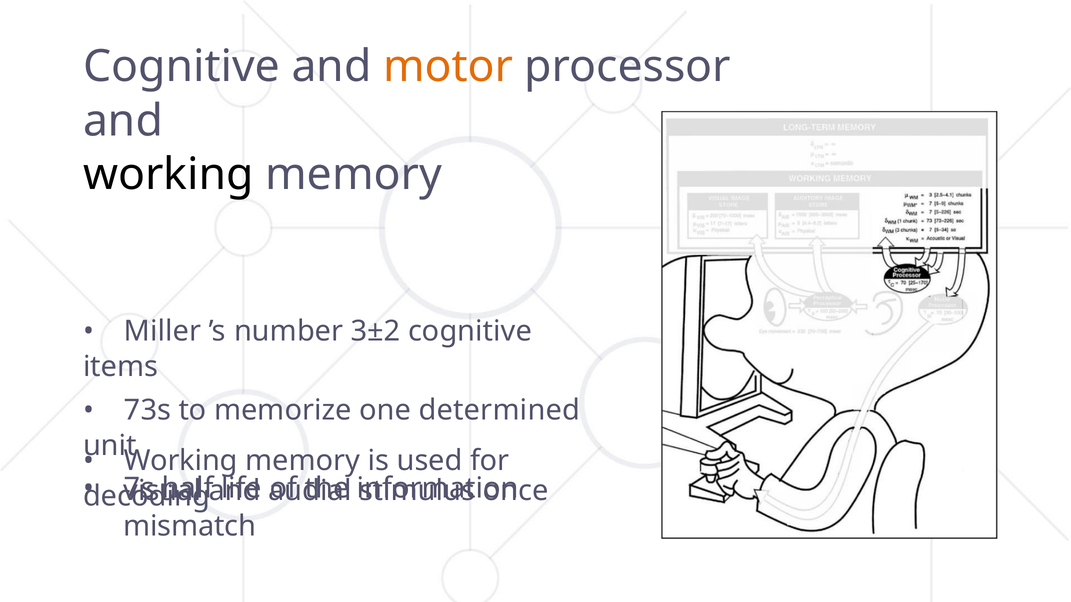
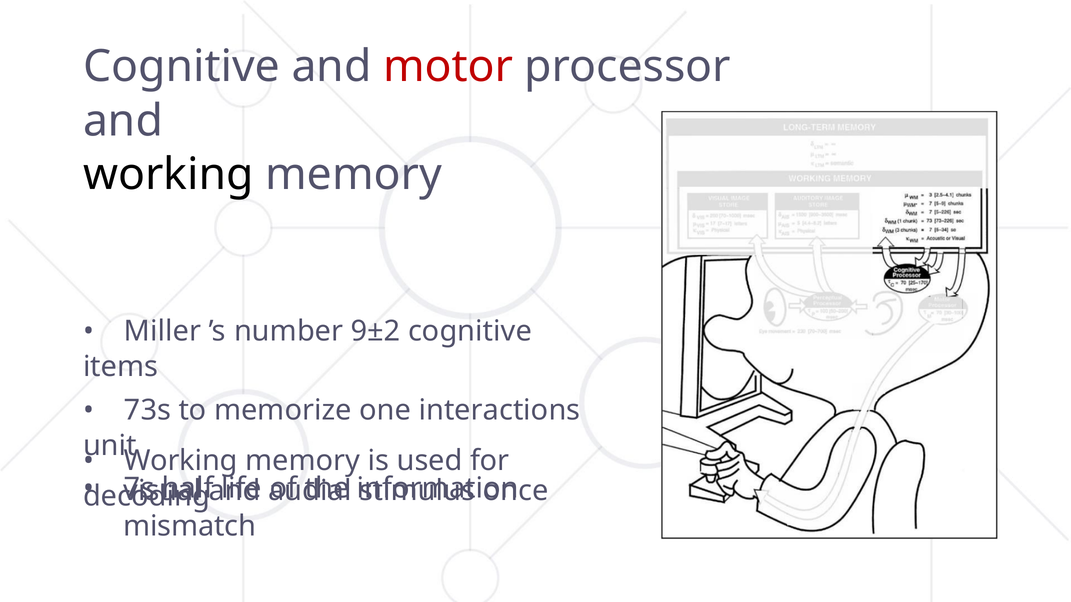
motor colour: orange -> red (448, 67)
3±2: 3±2 -> 9±2 (376, 332)
determined: determined -> interactions (499, 410)
